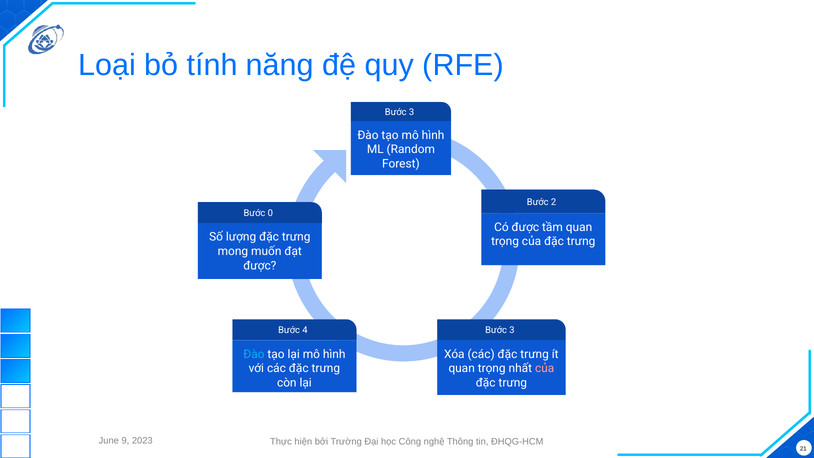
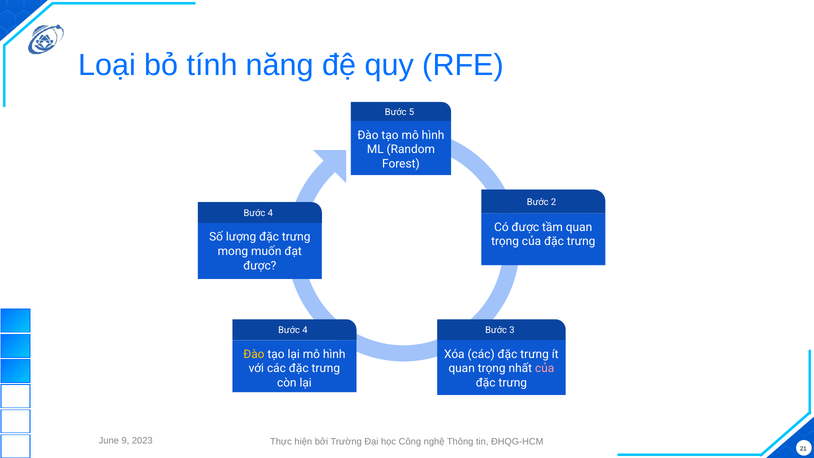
3: 3 -> 5 (412, 112)
0: 0 -> 4 (270, 213)
Đào colour: light blue -> yellow (254, 354)
